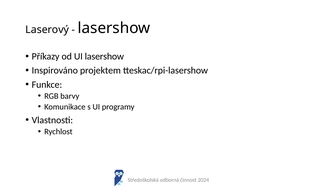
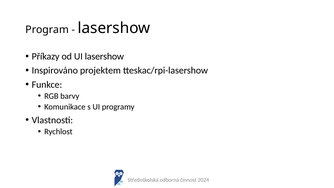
Laserový: Laserový -> Program (47, 30)
